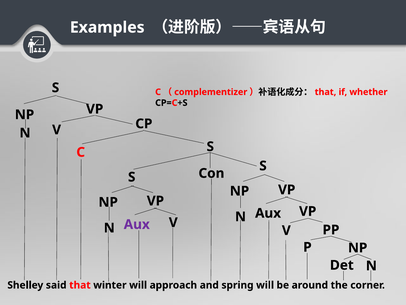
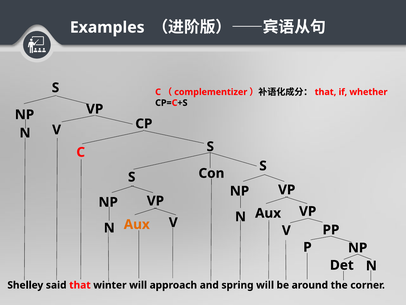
Aux colour: purple -> orange (137, 224)
